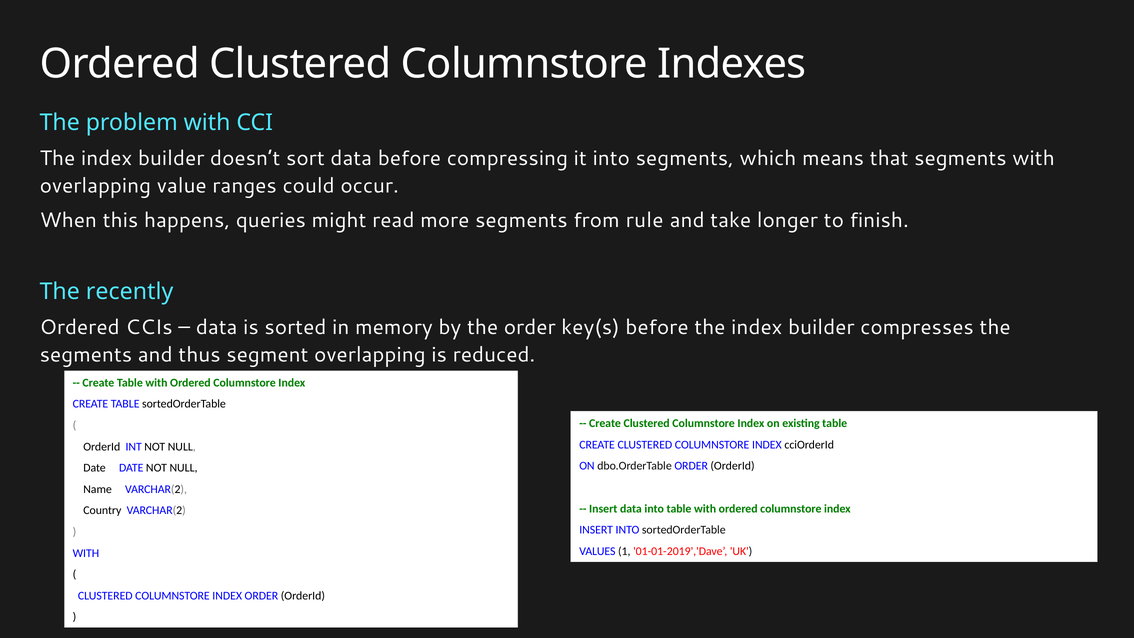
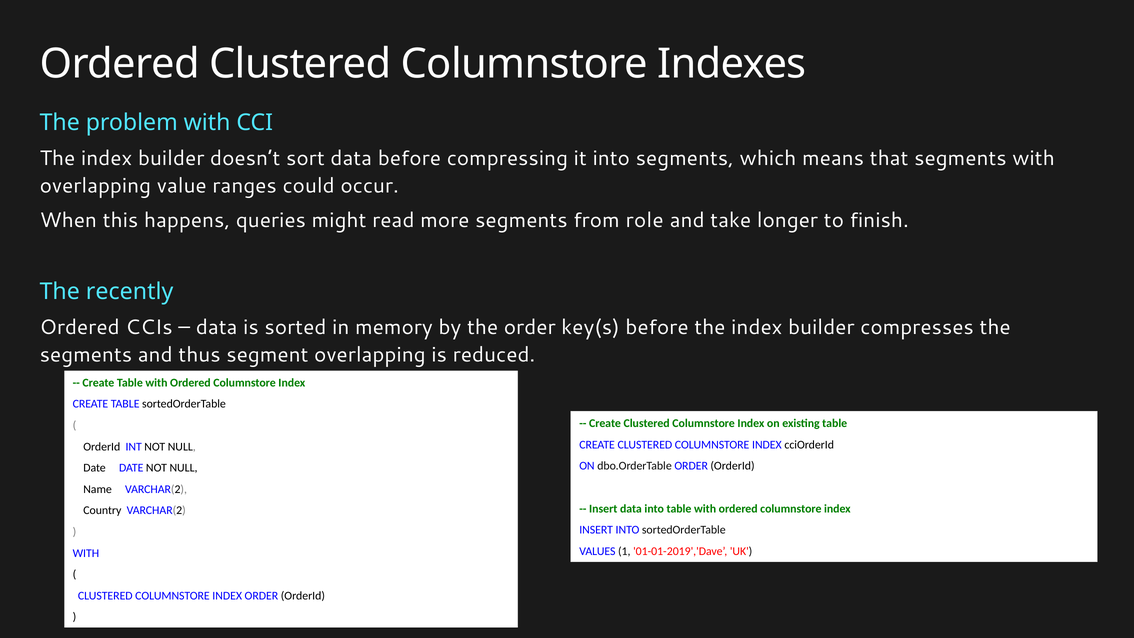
rule: rule -> role (645, 220)
